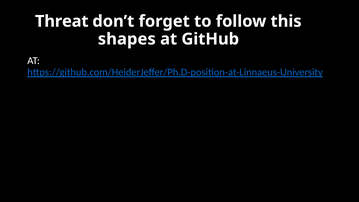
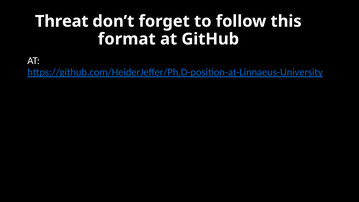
shapes: shapes -> format (127, 39)
